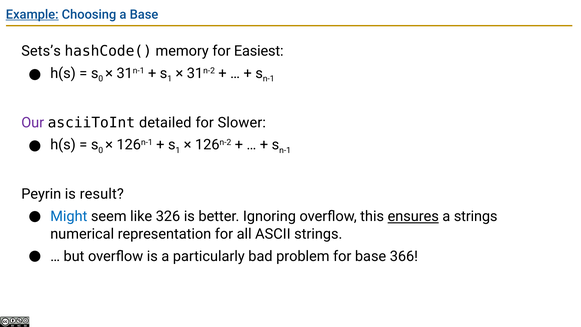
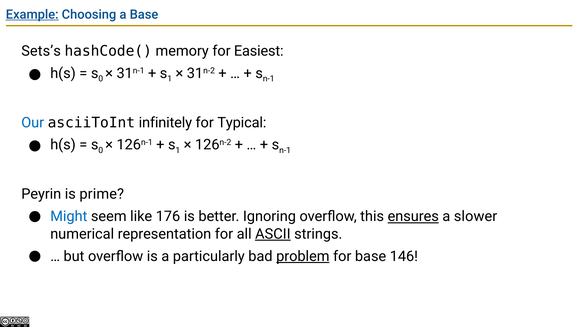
Our colour: purple -> blue (33, 123)
detailed: detailed -> infinitely (165, 123)
Slower: Slower -> Typical (242, 123)
result: result -> prime (102, 194)
326: 326 -> 176 (168, 216)
a strings: strings -> slower (476, 216)
ASCII underline: none -> present (273, 234)
problem underline: none -> present (303, 256)
366: 366 -> 146 (404, 256)
